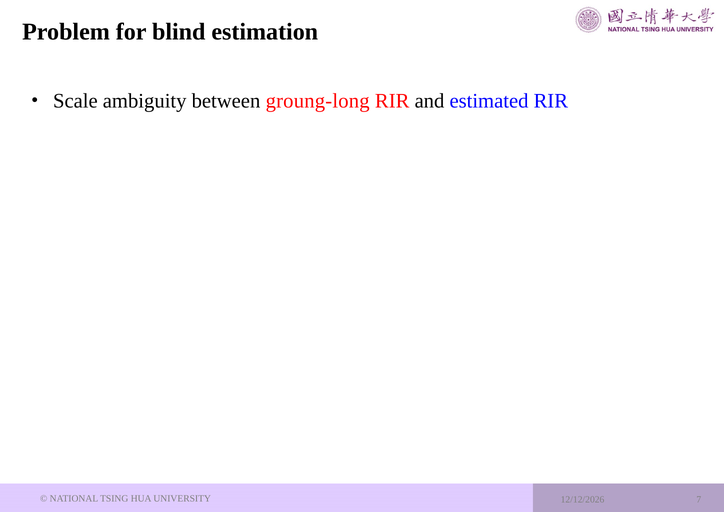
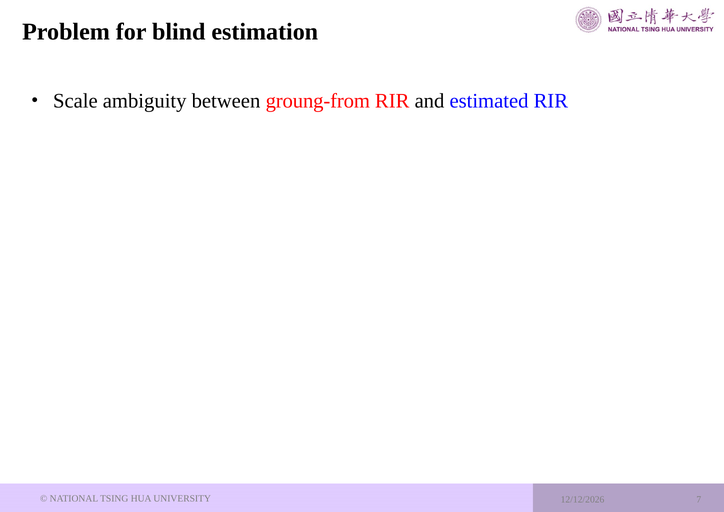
groung-long: groung-long -> groung-from (318, 101)
